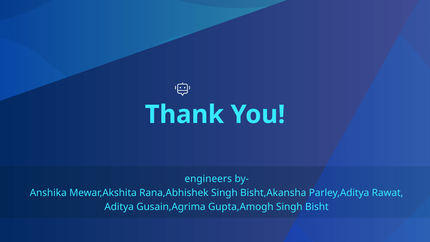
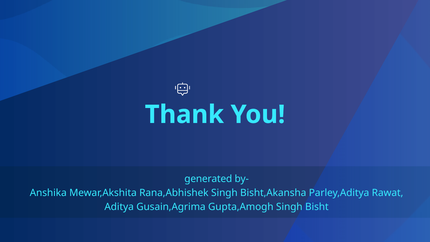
engineers: engineers -> generated (208, 179)
